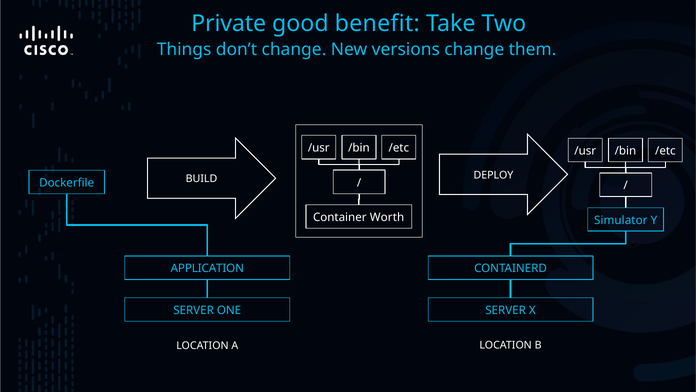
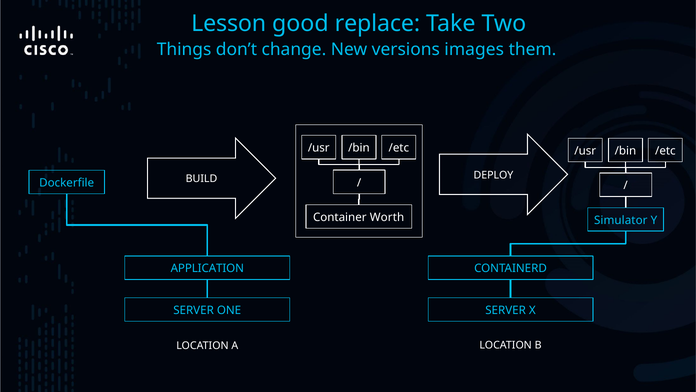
Private: Private -> Lesson (229, 24)
benefit: benefit -> replace (377, 24)
versions change: change -> images (474, 49)
